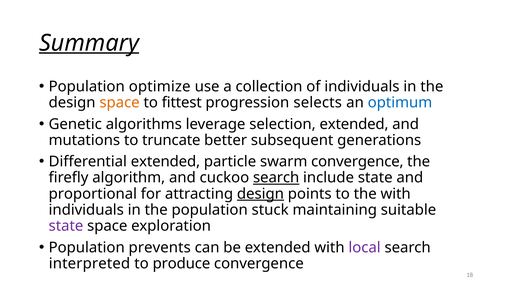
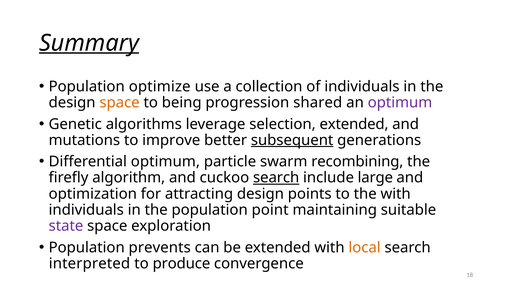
fittest: fittest -> being (182, 103)
selects: selects -> shared (318, 103)
optimum colour: blue -> purple (400, 103)
truncate: truncate -> improve (171, 140)
subsequent underline: none -> present (292, 140)
Differential extended: extended -> optimum (165, 162)
swarm convergence: convergence -> recombining (357, 162)
include state: state -> large (375, 178)
proportional: proportional -> optimization (93, 194)
design underline: present -> none (260, 194)
stuck: stuck -> point (270, 210)
local colour: purple -> orange (365, 247)
